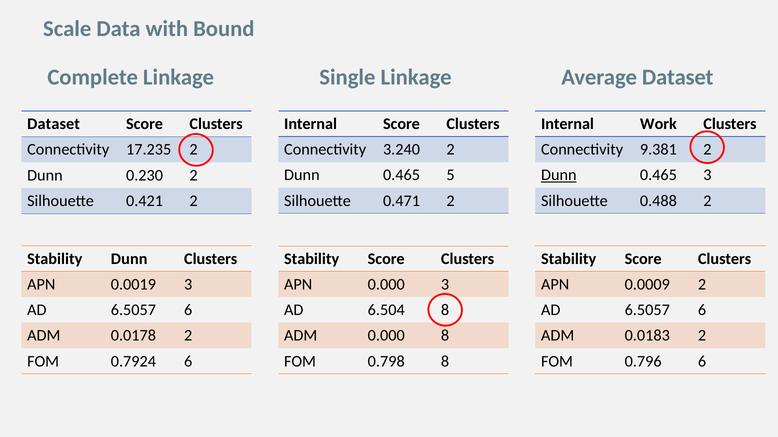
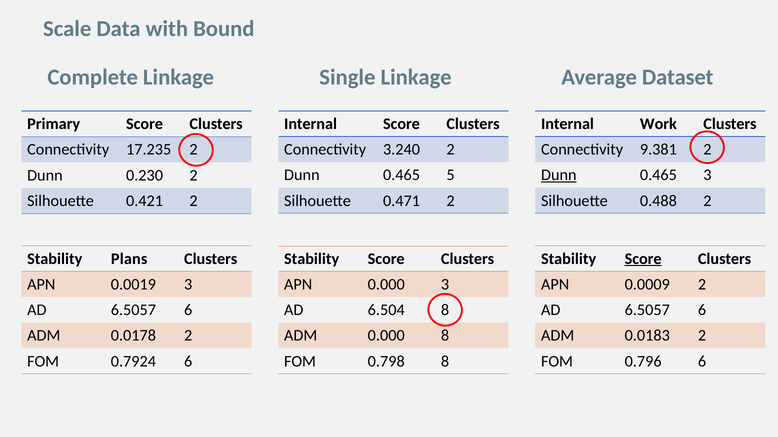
Dataset: Dataset -> Primary (54, 124)
Stability Dunn: Dunn -> Plans (129, 259)
Score underline: none -> present (643, 259)
